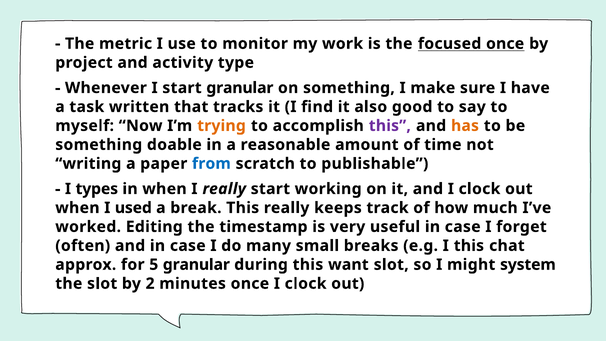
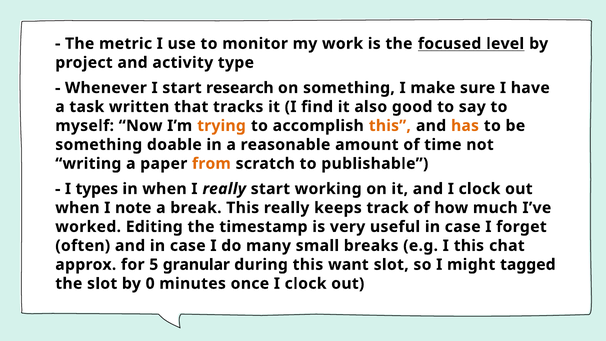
focused once: once -> level (505, 44)
start granular: granular -> research (240, 88)
this colour: purple -> orange (390, 126)
from colour: blue -> orange (211, 164)
used: used -> note (133, 208)
system: system -> tagged (528, 265)
2: 2 -> 0 (150, 283)
